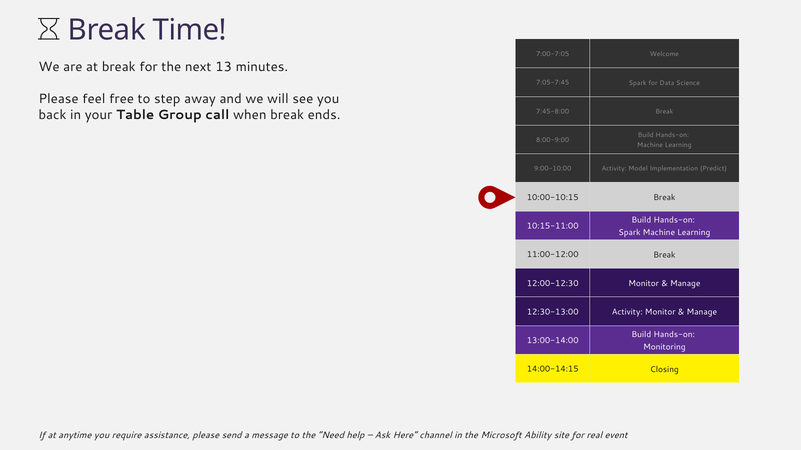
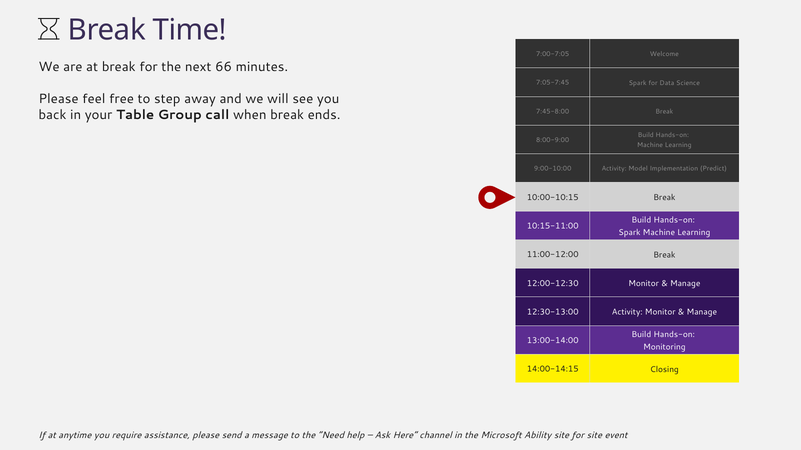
13: 13 -> 66 (224, 67)
for real: real -> site (594, 436)
